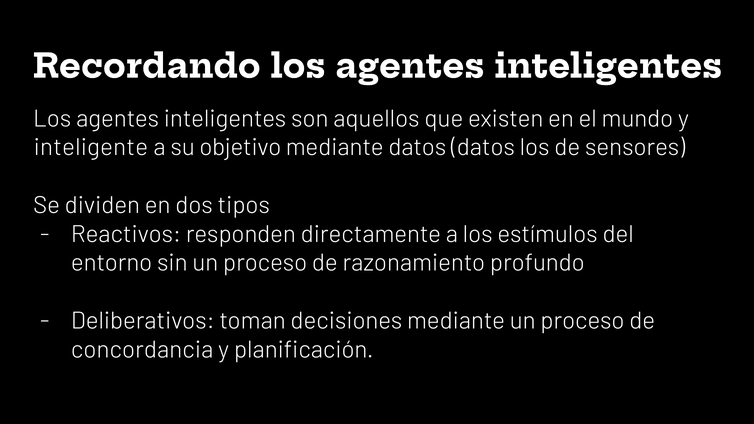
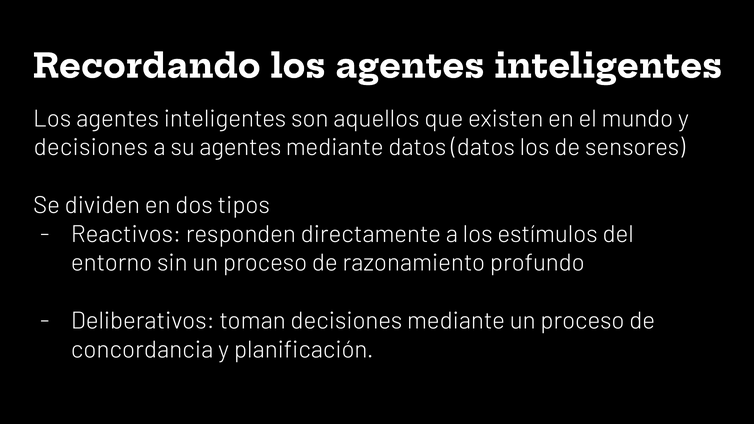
inteligente: inteligente -> decisiones (91, 148)
su objetivo: objetivo -> agentes (240, 148)
